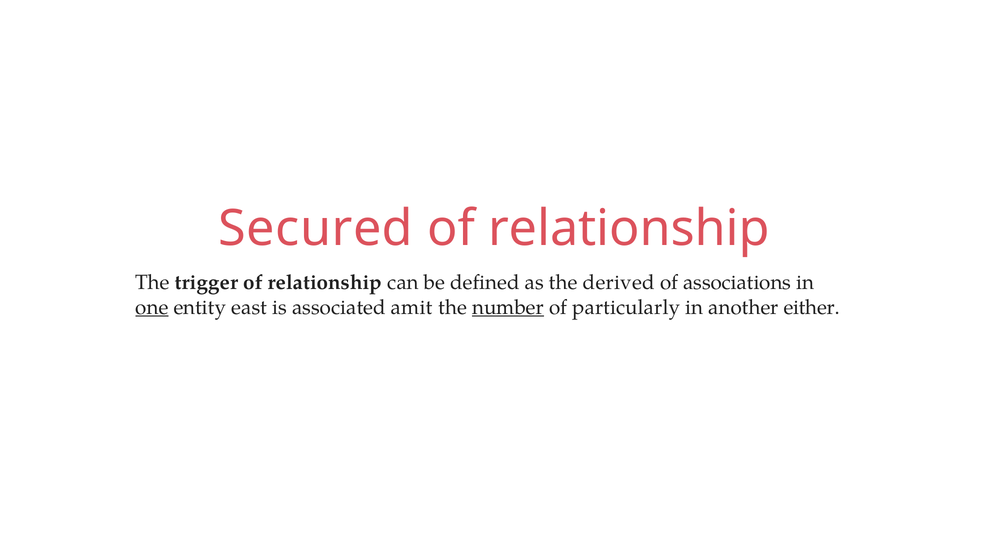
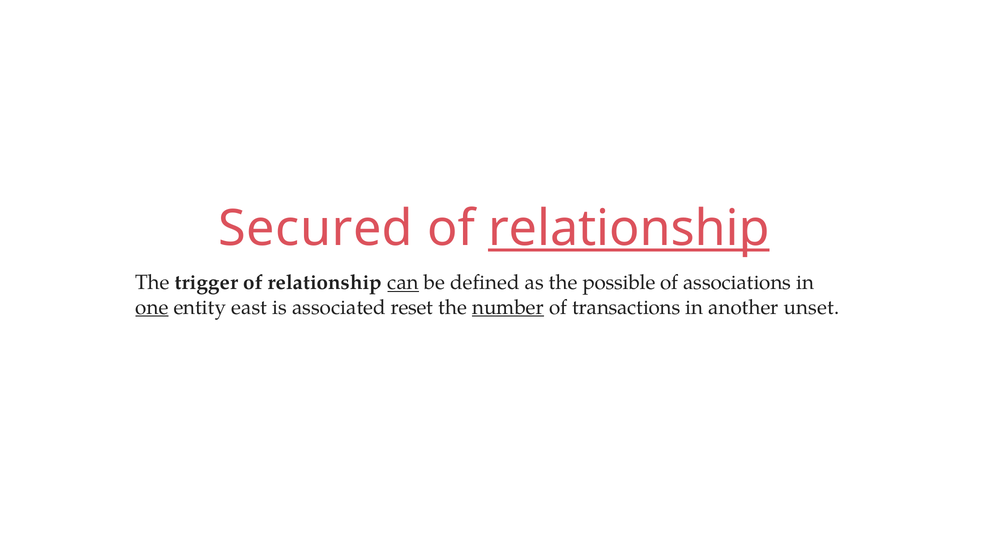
relationship underline: none -> present (629, 229)
can underline: none -> present (403, 283)
derived: derived -> possible (619, 283)
amit: amit -> reset (412, 307)
particularly: particularly -> transactions (626, 307)
either: either -> unset (812, 307)
